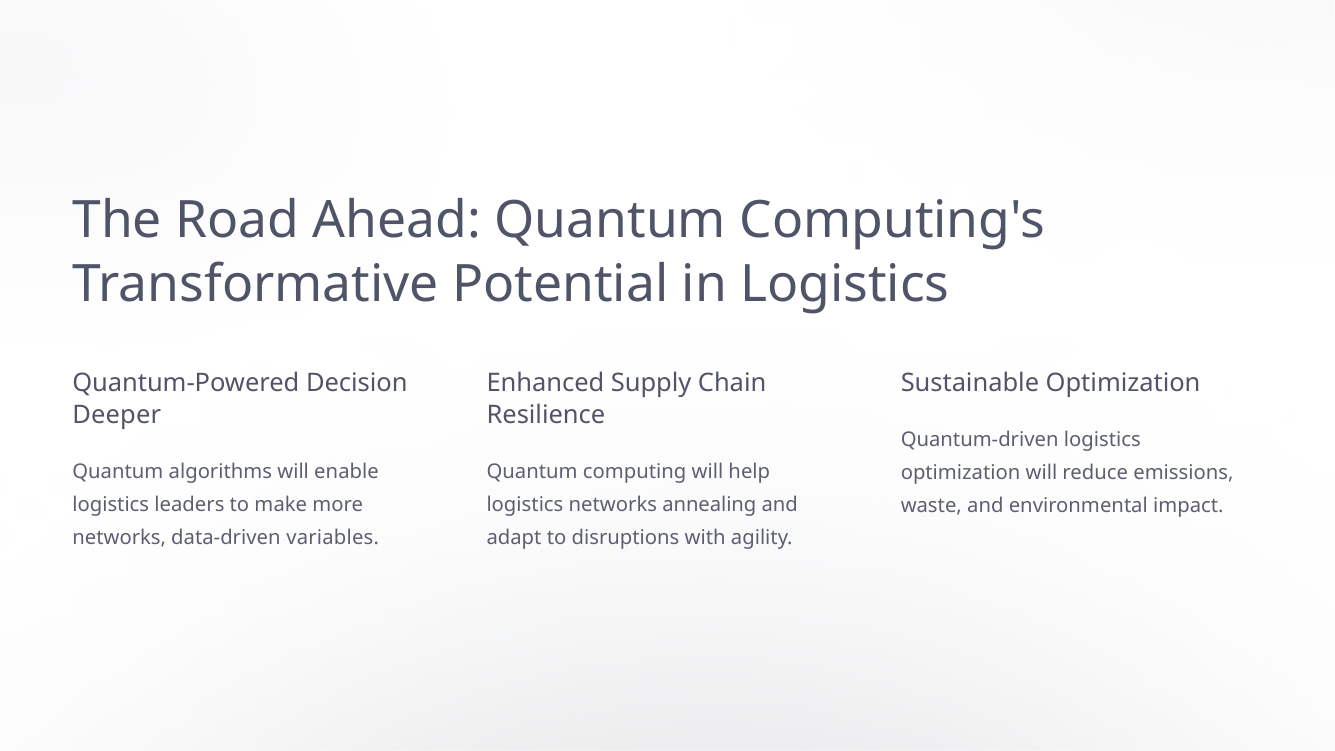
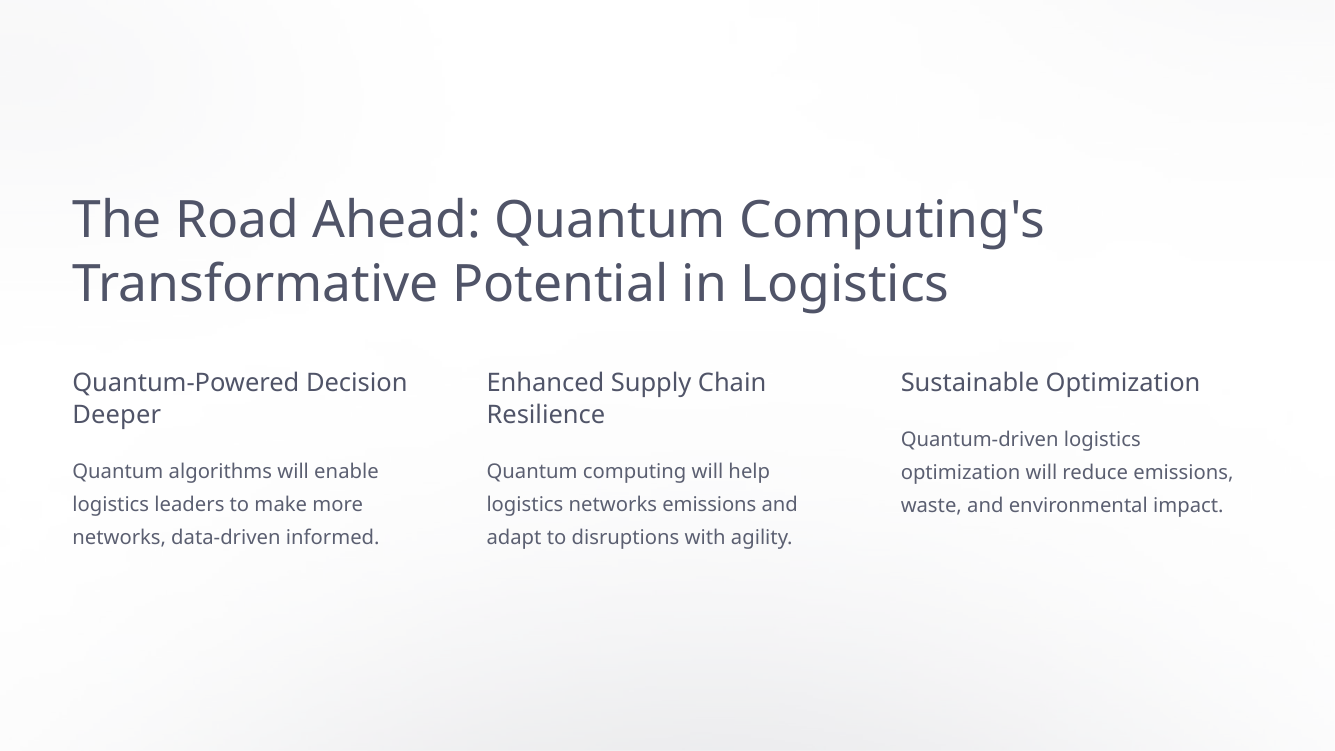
networks annealing: annealing -> emissions (709, 505)
variables: variables -> informed (333, 538)
